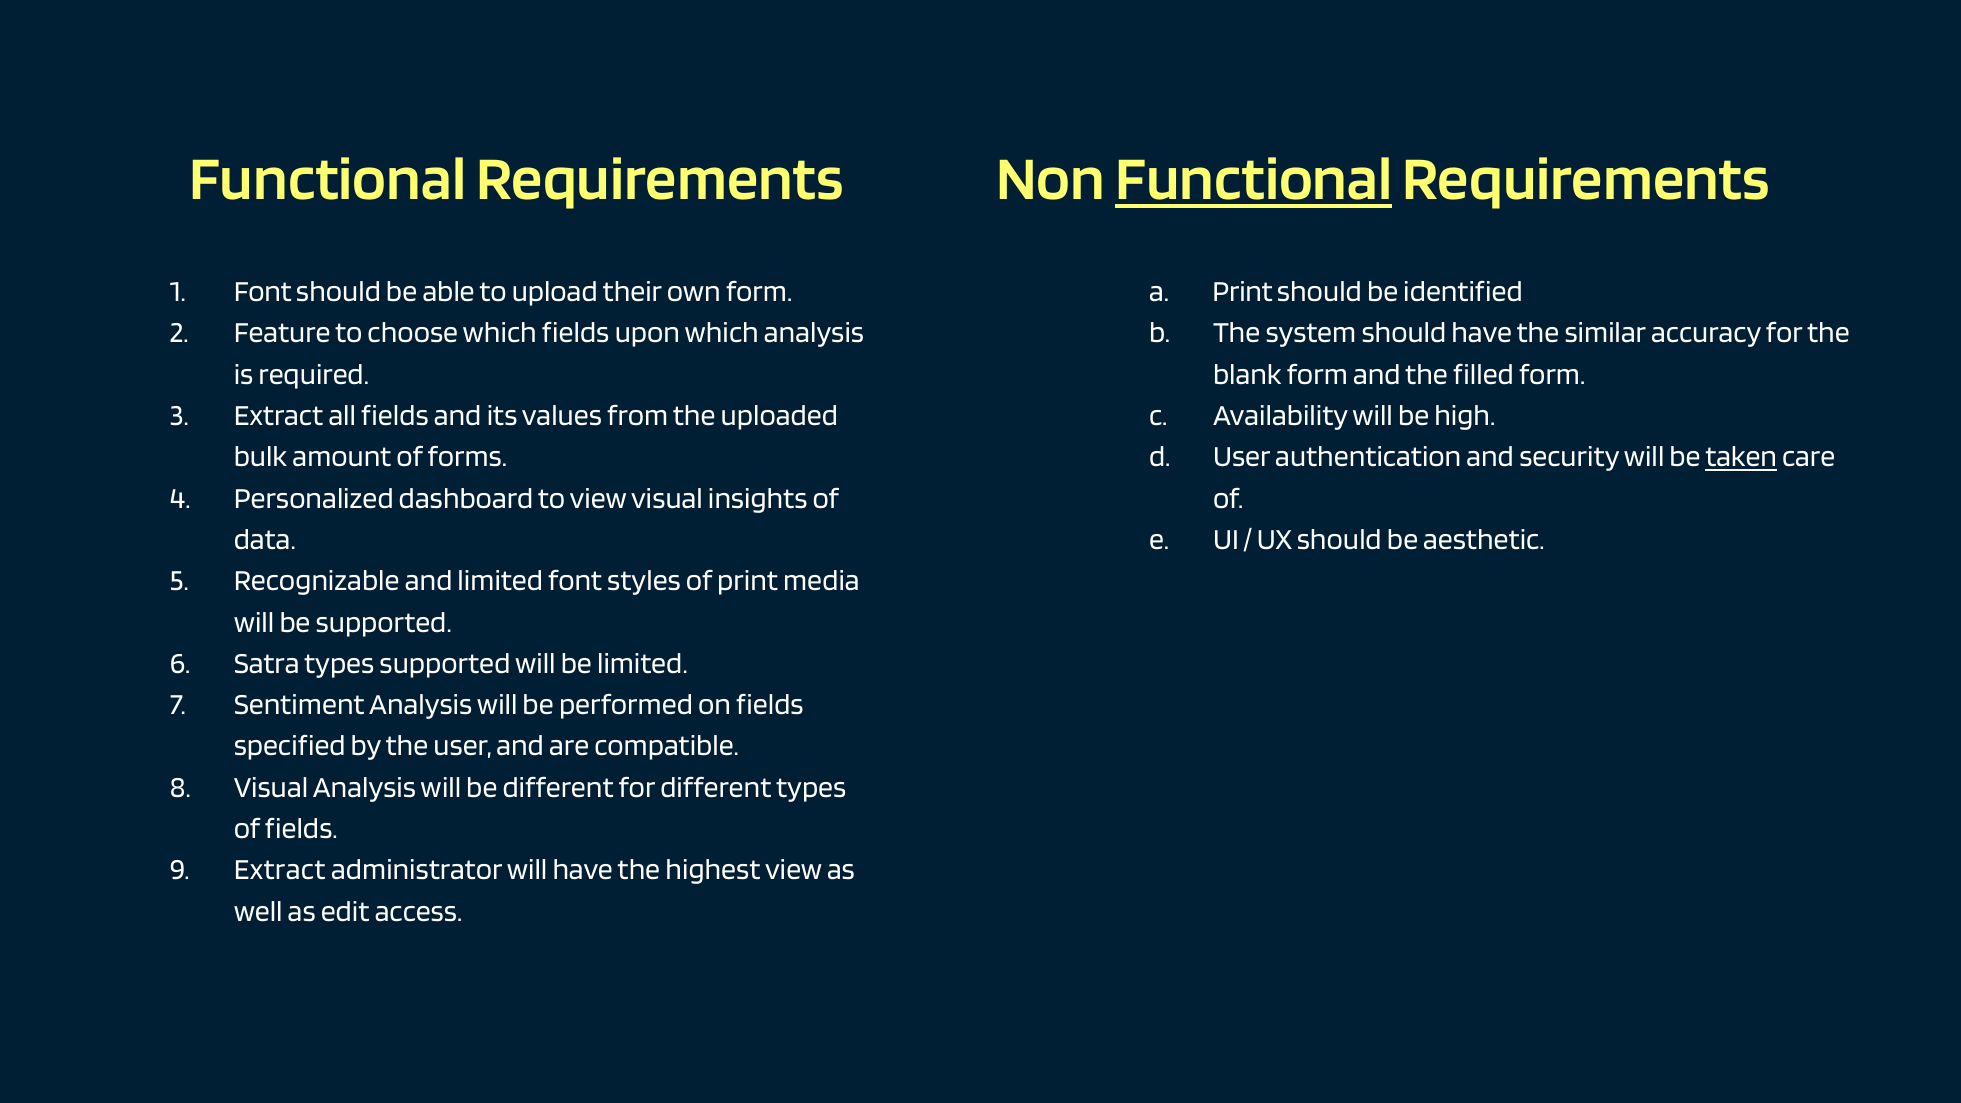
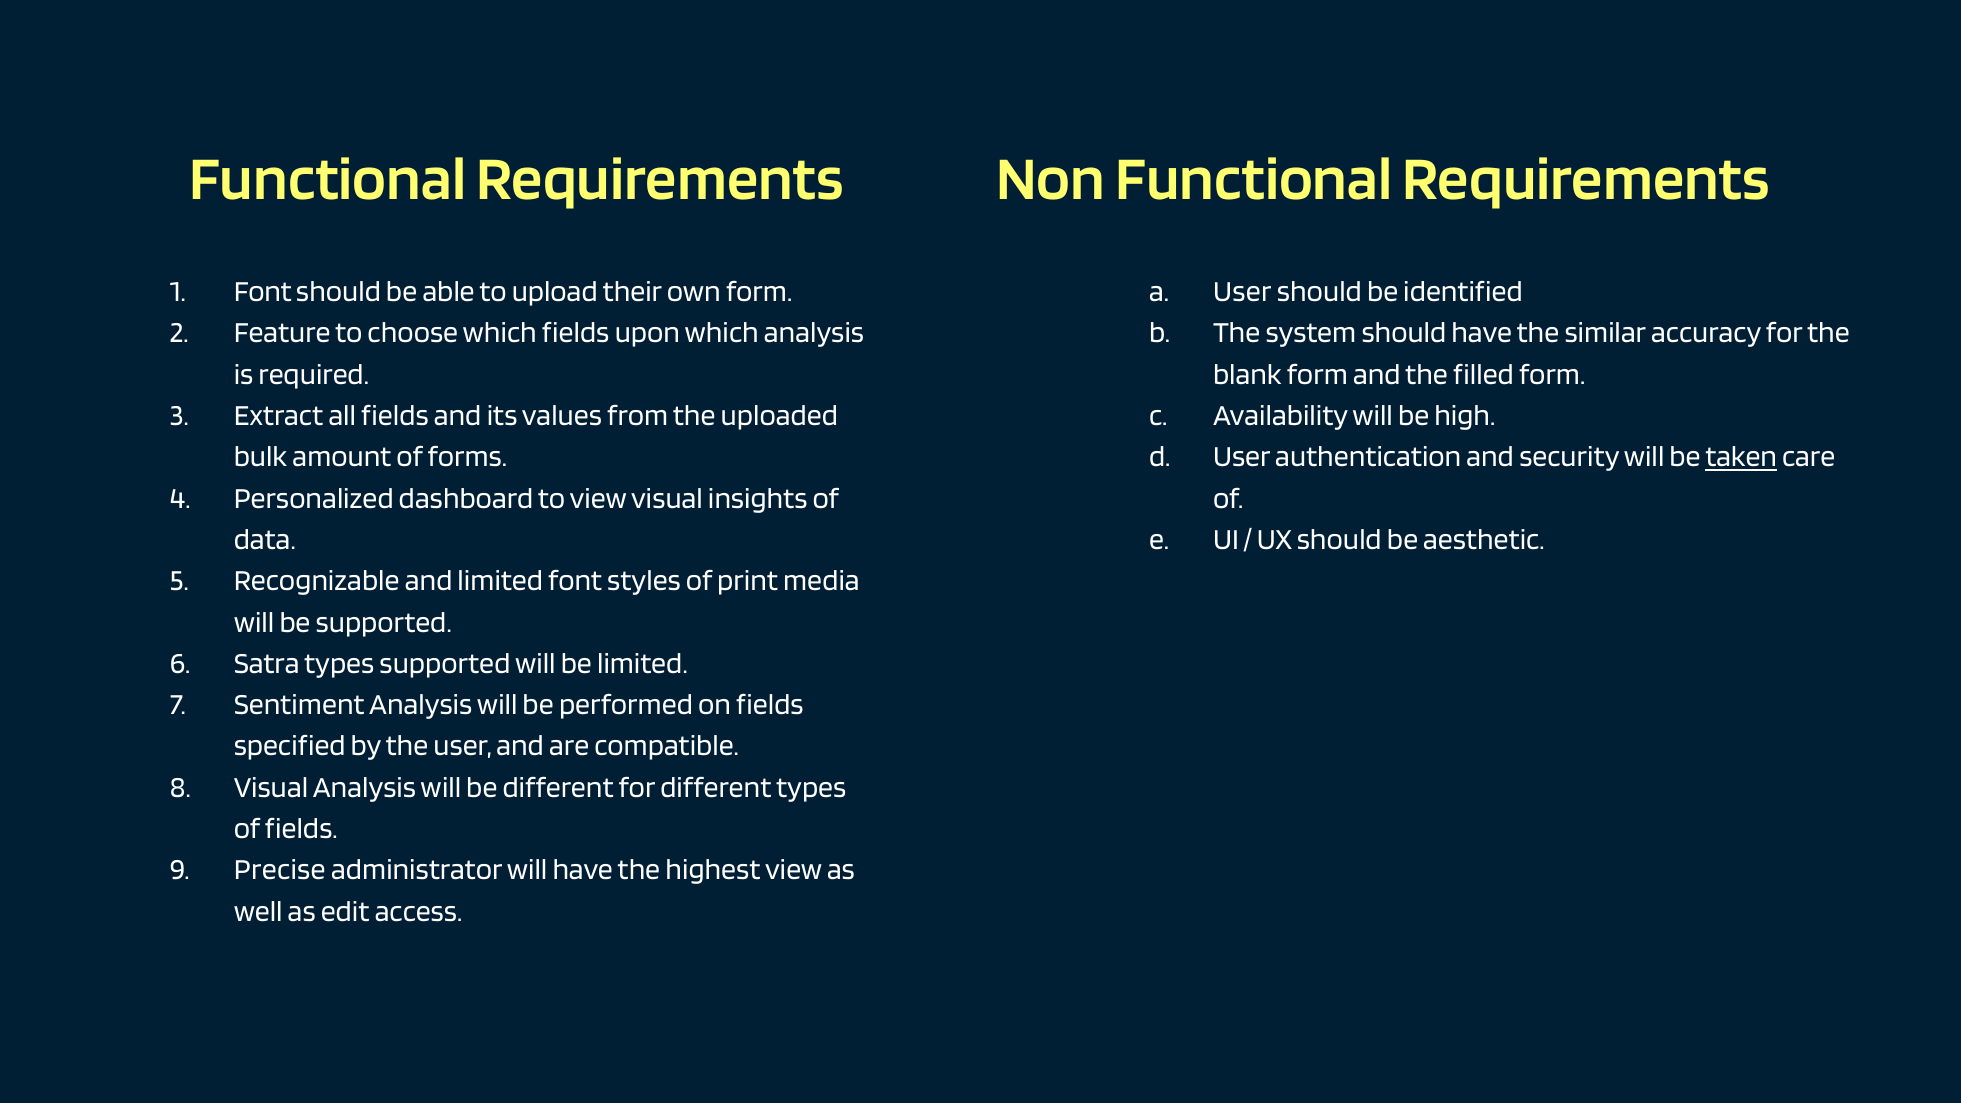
Functional underline: present -> none (1254, 179)
Print: Print -> User (1242, 292)
Extract: Extract -> Precise (280, 870)
